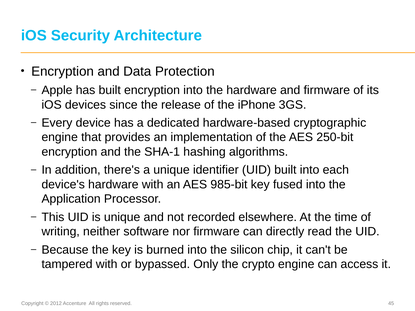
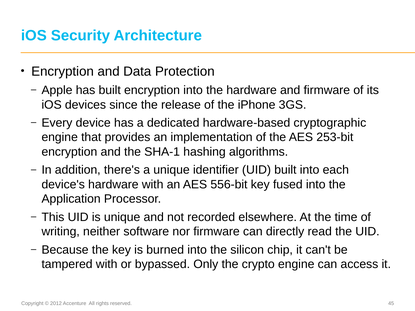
250-bit: 250-bit -> 253-bit (335, 137)
985-bit: 985-bit -> 556-bit (229, 185)
